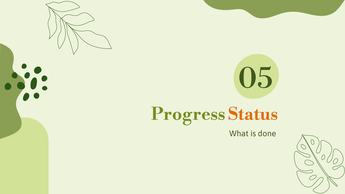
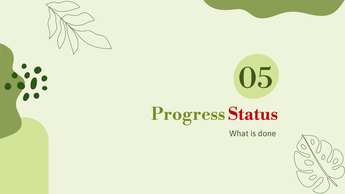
Status colour: orange -> red (253, 114)
